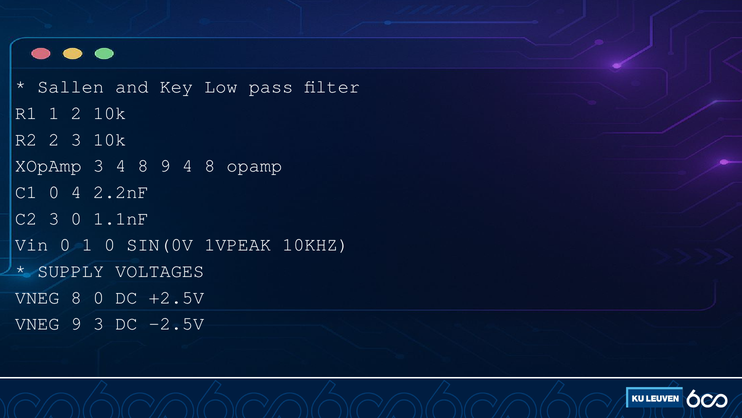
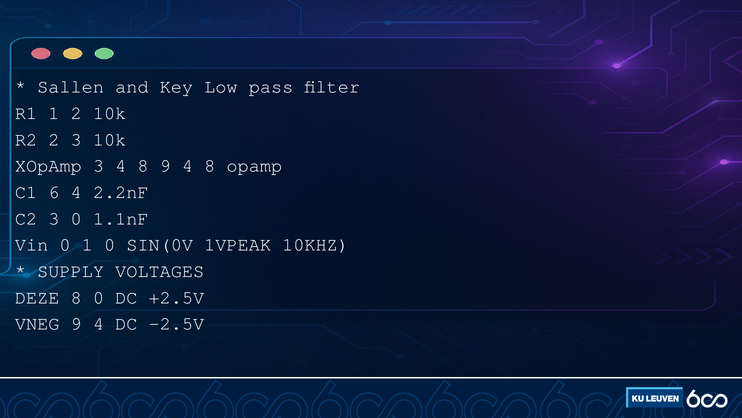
C1 0: 0 -> 6 (54, 192)
VNEG: VNEG -> DEZE (37, 297)
VNEG 9 3: 3 -> 4 (98, 323)
